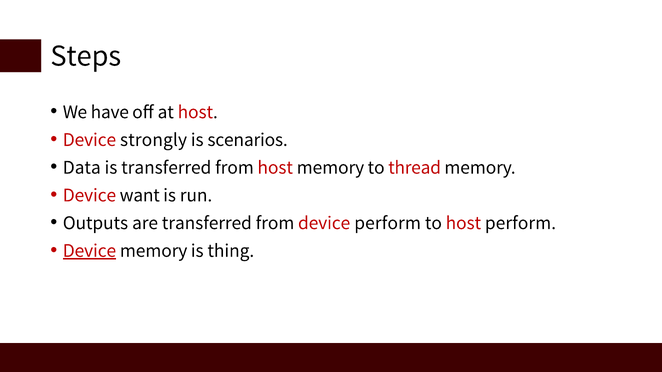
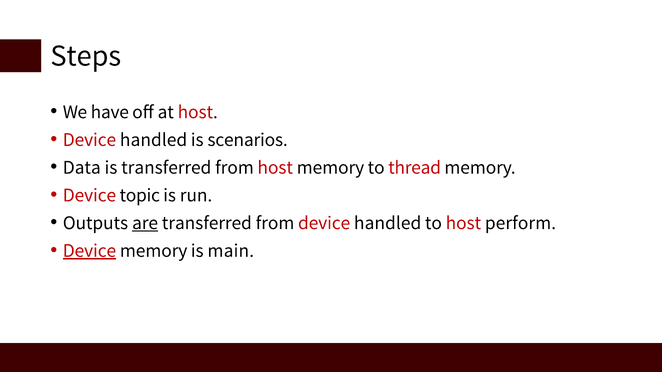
strongly: strongly -> handled (154, 140)
want: want -> topic (140, 195)
are underline: none -> present (145, 223)
from device perform: perform -> handled (388, 223)
thing: thing -> main (231, 251)
